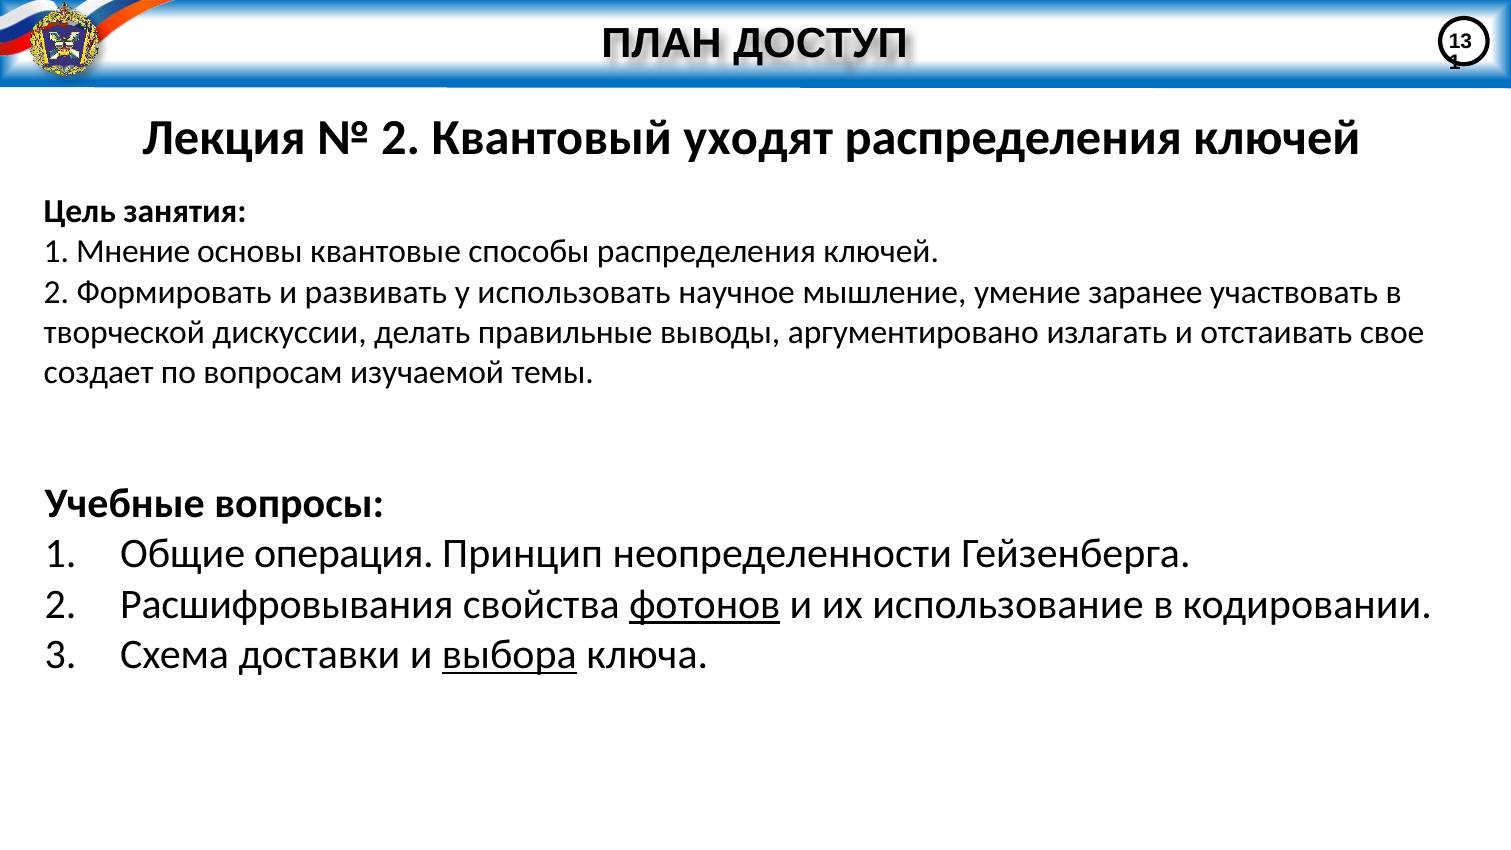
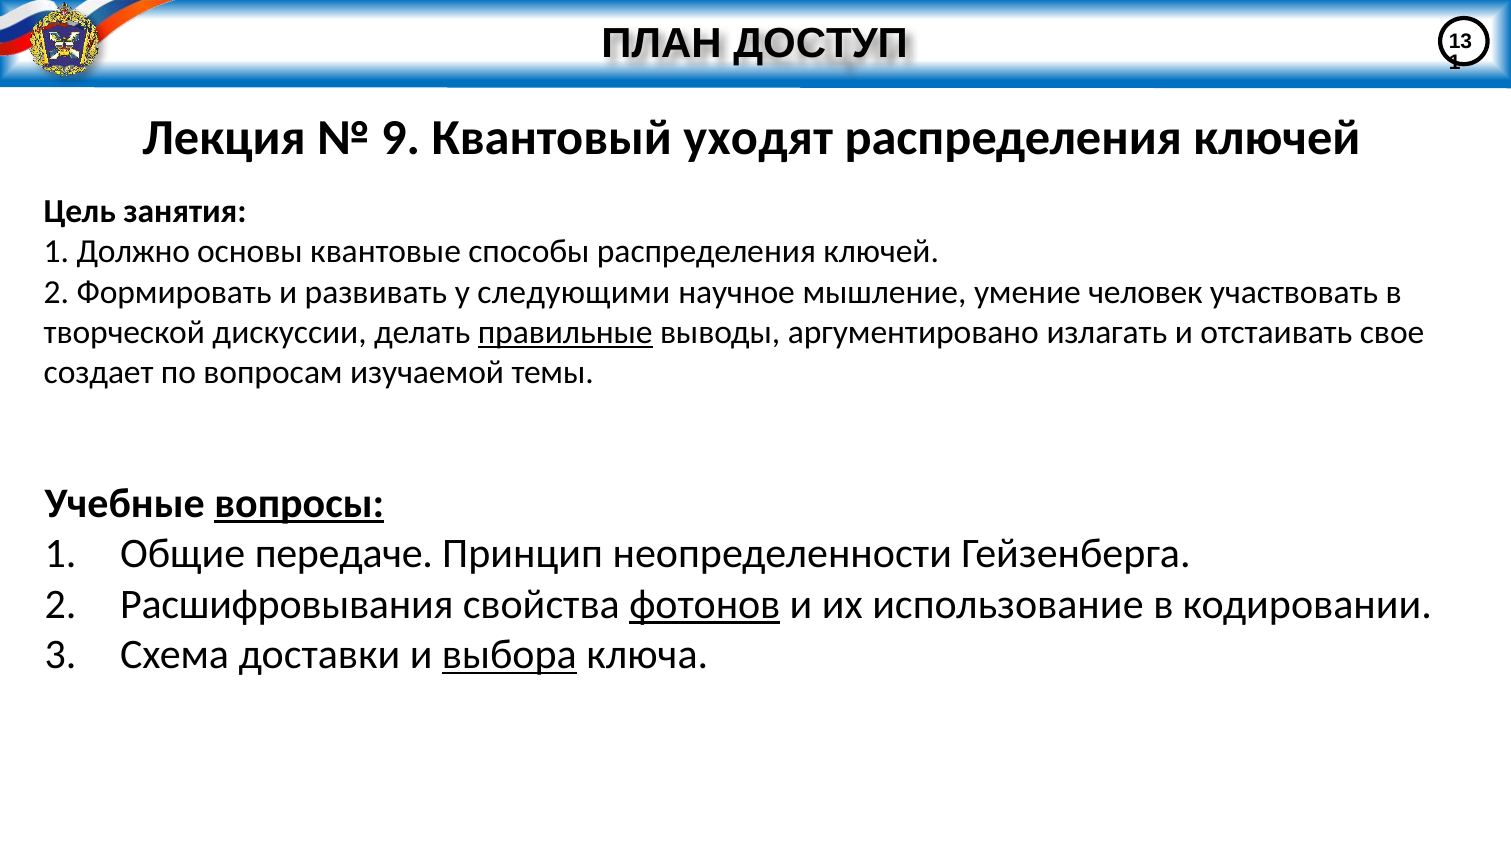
2: 2 -> 9 (401, 138)
Мнение: Мнение -> Должно (133, 252)
использовать: использовать -> следующими (574, 292)
заранее: заранее -> человек (1145, 292)
правильные underline: none -> present (565, 332)
вопросы underline: none -> present (299, 504)
операция: операция -> передаче (344, 554)
